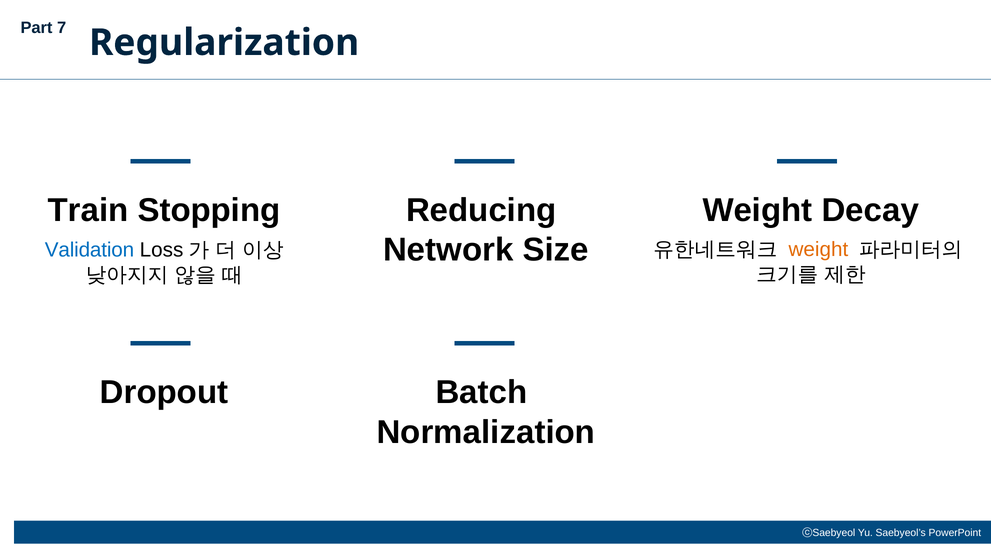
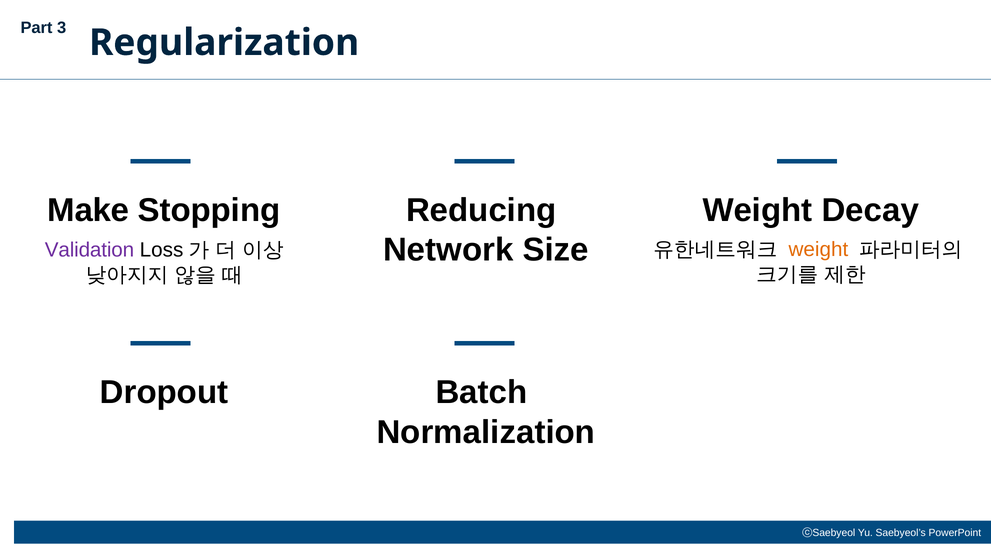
7: 7 -> 3 (62, 28)
Train: Train -> Make (88, 210)
Validation colour: blue -> purple (90, 250)
